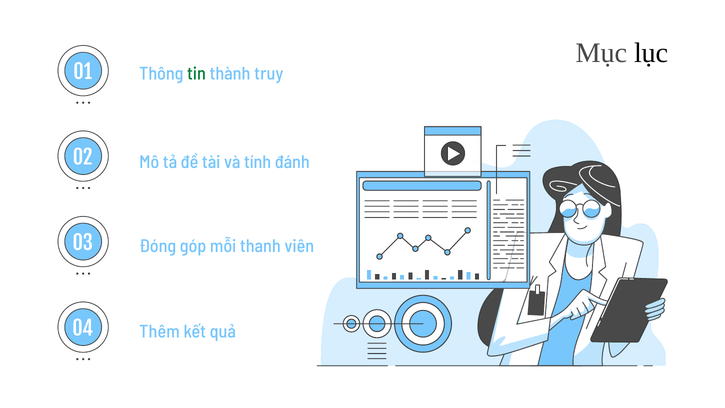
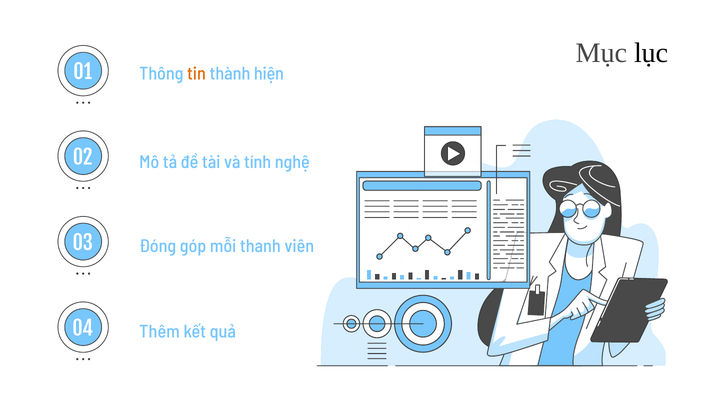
tin colour: green -> orange (196, 74)
truy: truy -> hiện (269, 74)
đánh: đánh -> nghệ (292, 162)
